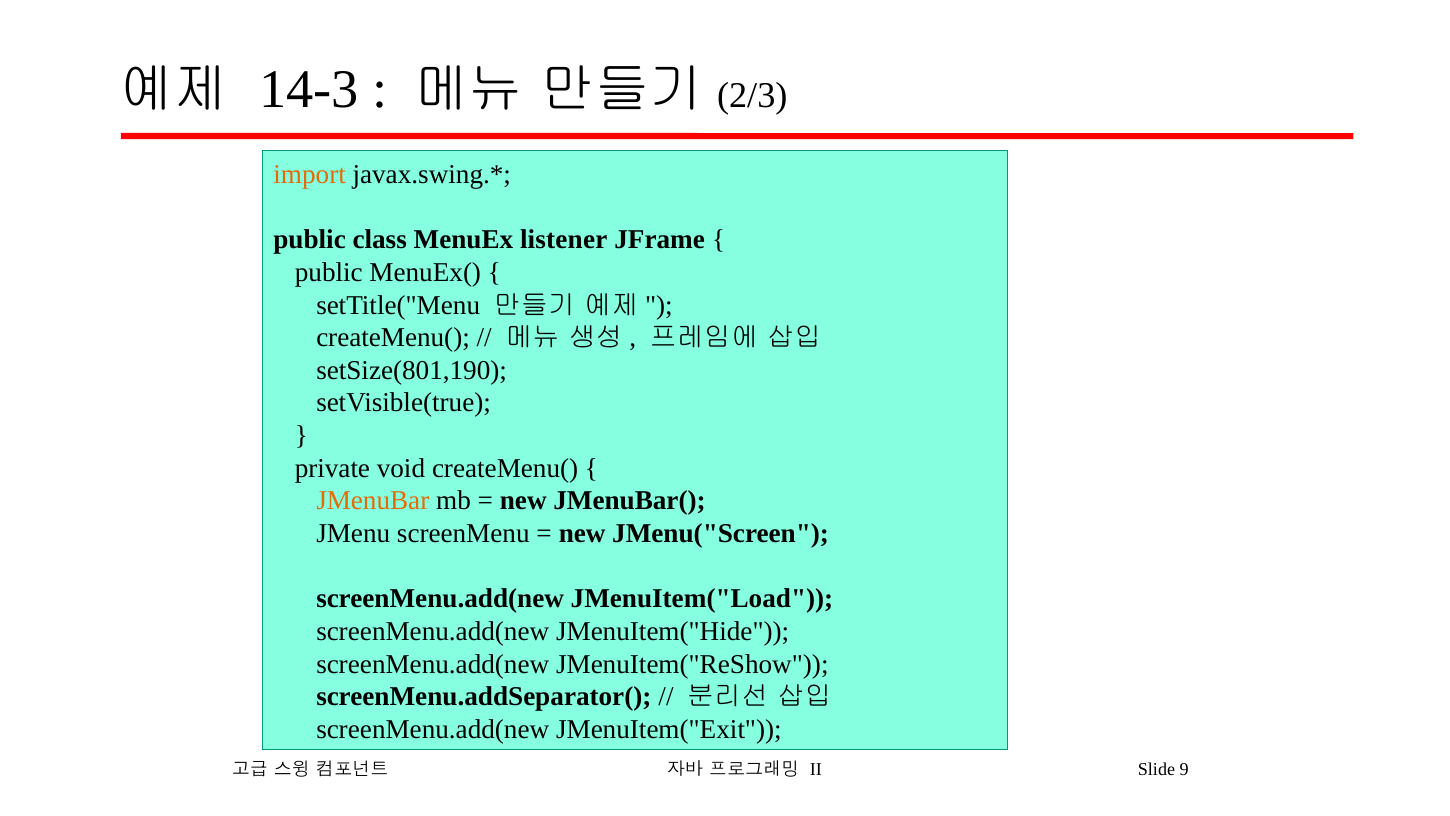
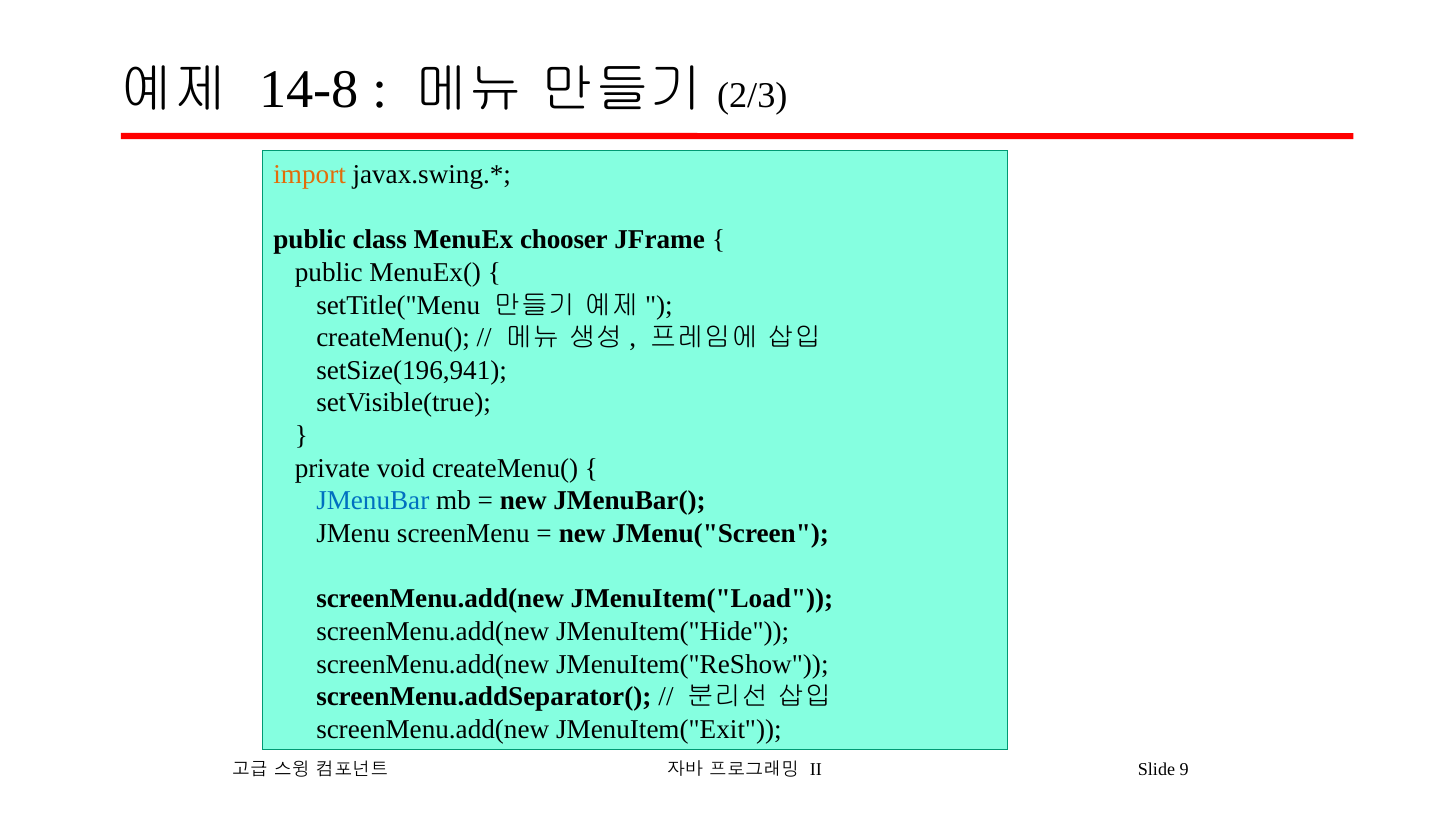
14-3: 14-3 -> 14-8 (309, 90)
listener: listener -> chooser (564, 240)
setSize(801,190: setSize(801,190 -> setSize(196,941 (412, 370)
JMenuBar colour: orange -> blue (373, 501)
